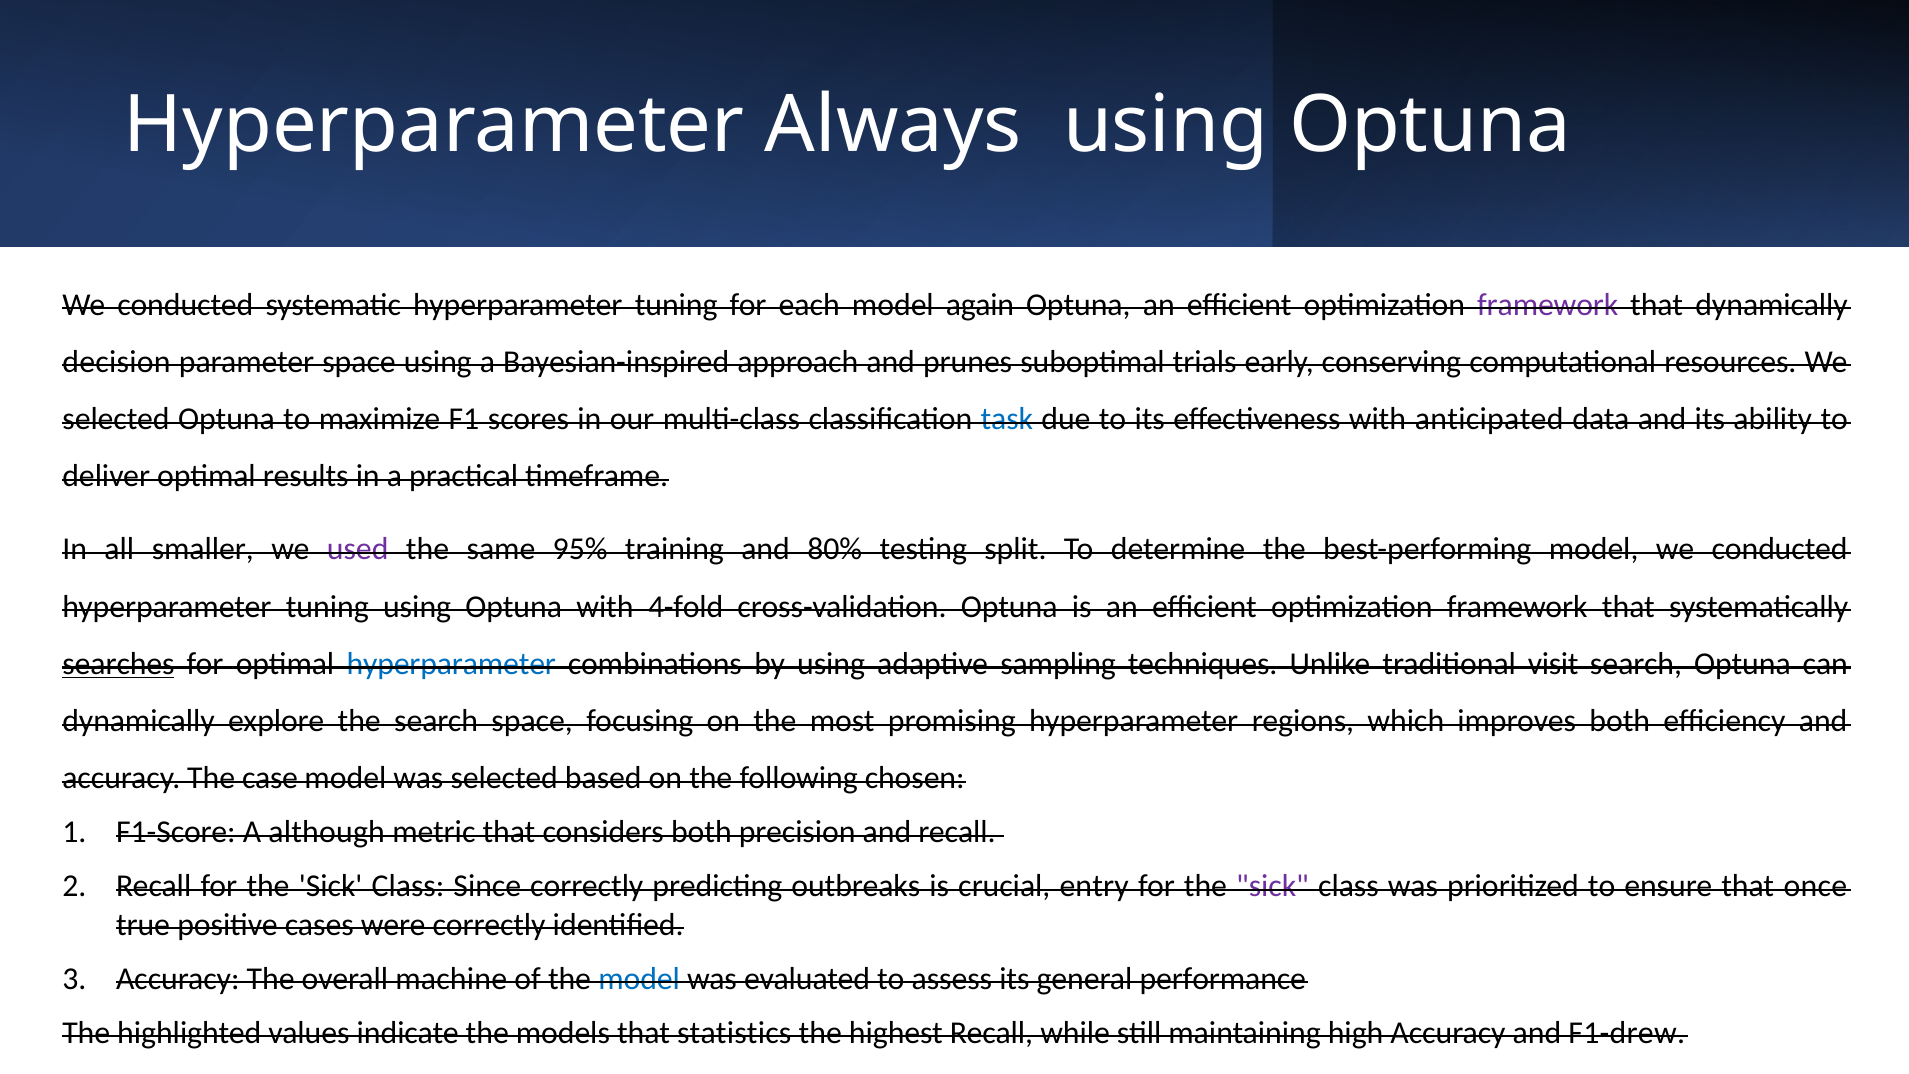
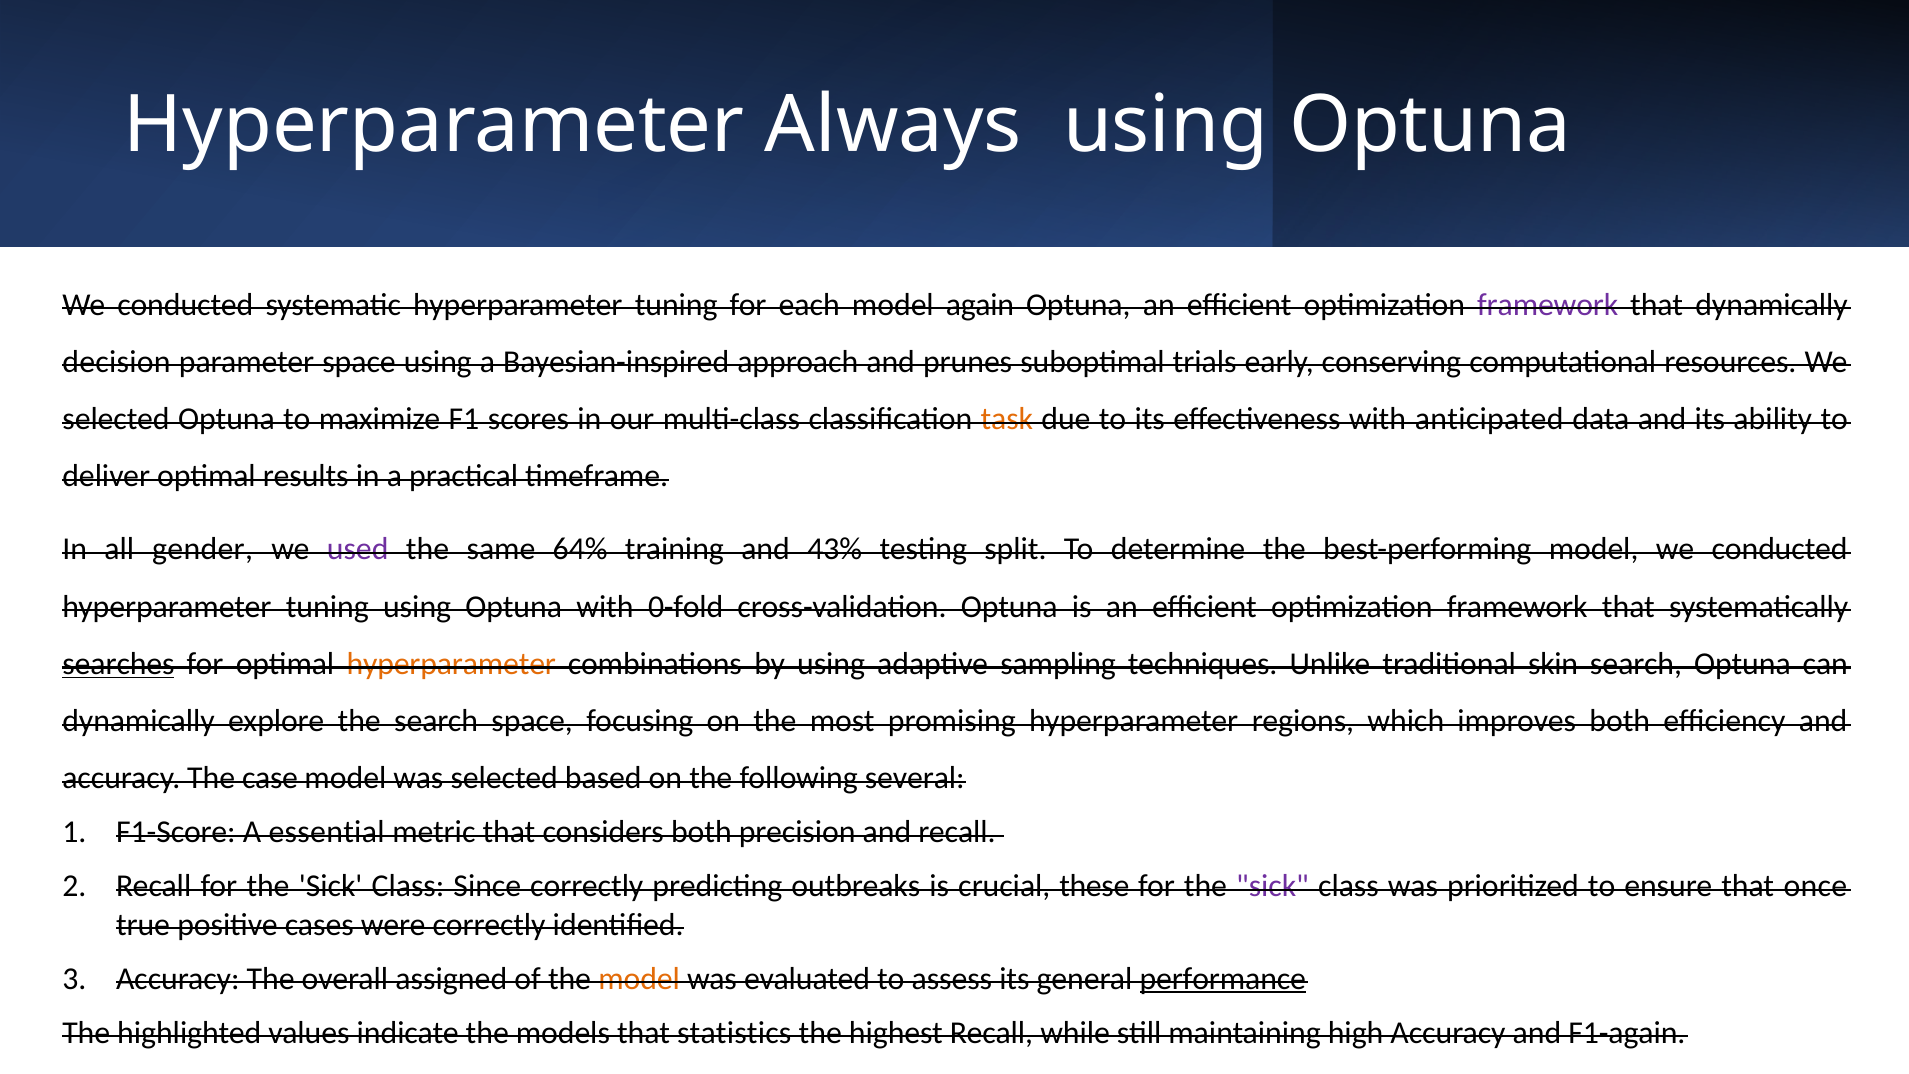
task colour: blue -> orange (1007, 419)
smaller: smaller -> gender (203, 549)
95%: 95% -> 64% (580, 549)
80%: 80% -> 43% (835, 549)
4-fold: 4-fold -> 0-fold (686, 607)
hyperparameter colour: blue -> orange (451, 664)
visit: visit -> skin (1553, 664)
chosen: chosen -> several (915, 778)
although: although -> essential (327, 832)
entry: entry -> these (1094, 886)
machine: machine -> assigned (451, 978)
model colour: blue -> orange (639, 978)
performance underline: none -> present (1223, 978)
F1-drew: F1-drew -> F1-again (1627, 1033)
